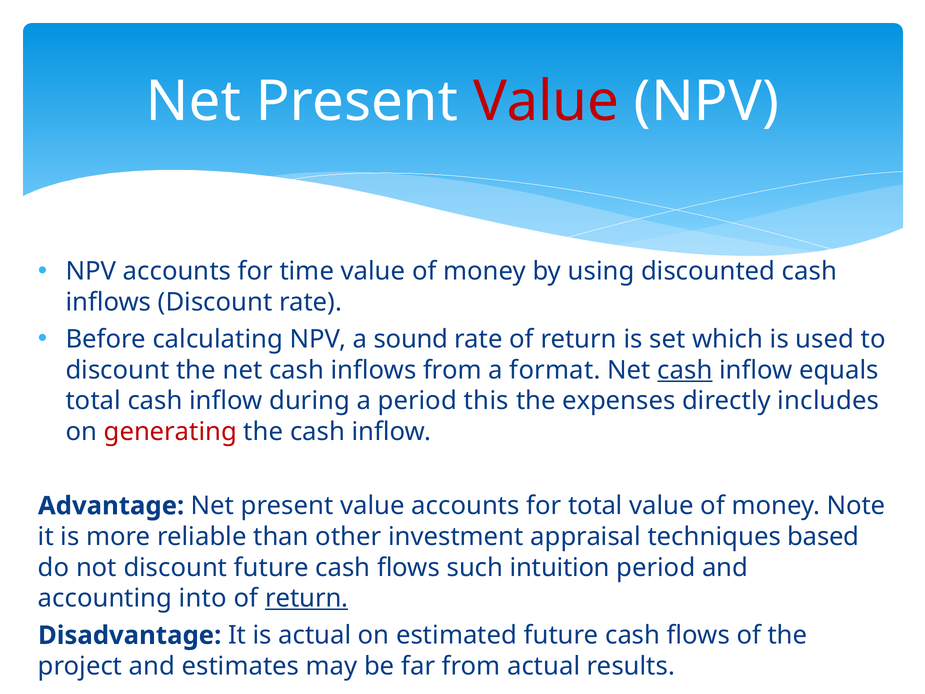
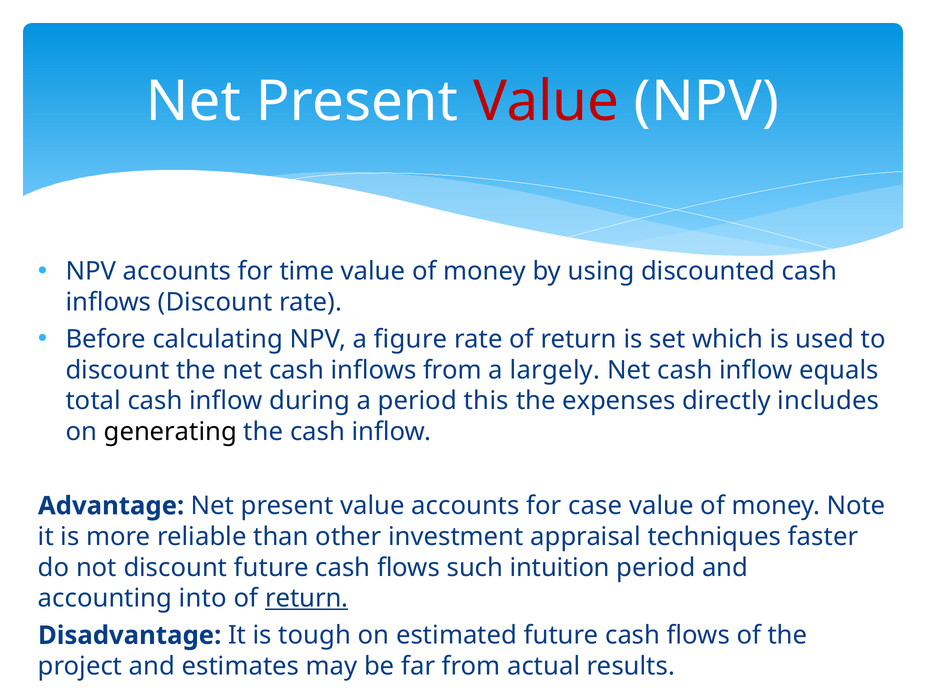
sound: sound -> figure (411, 339)
format: format -> largely (555, 370)
cash underline: present -> none (685, 370)
generating colour: red -> black (170, 432)
for total: total -> case (595, 506)
based: based -> faster (823, 537)
is actual: actual -> tough (315, 635)
